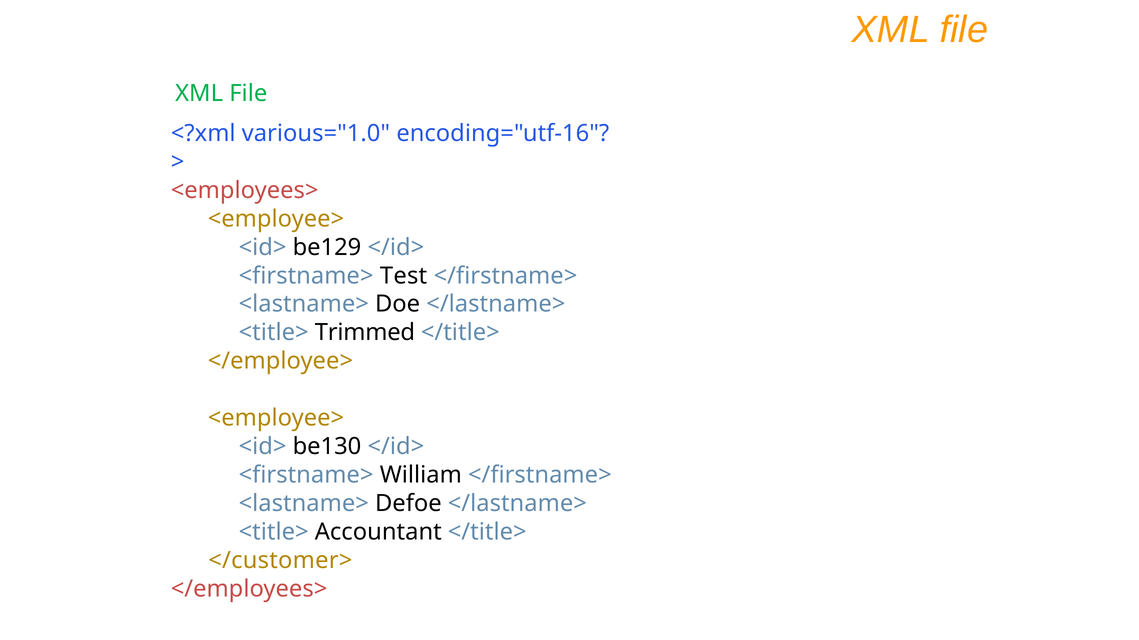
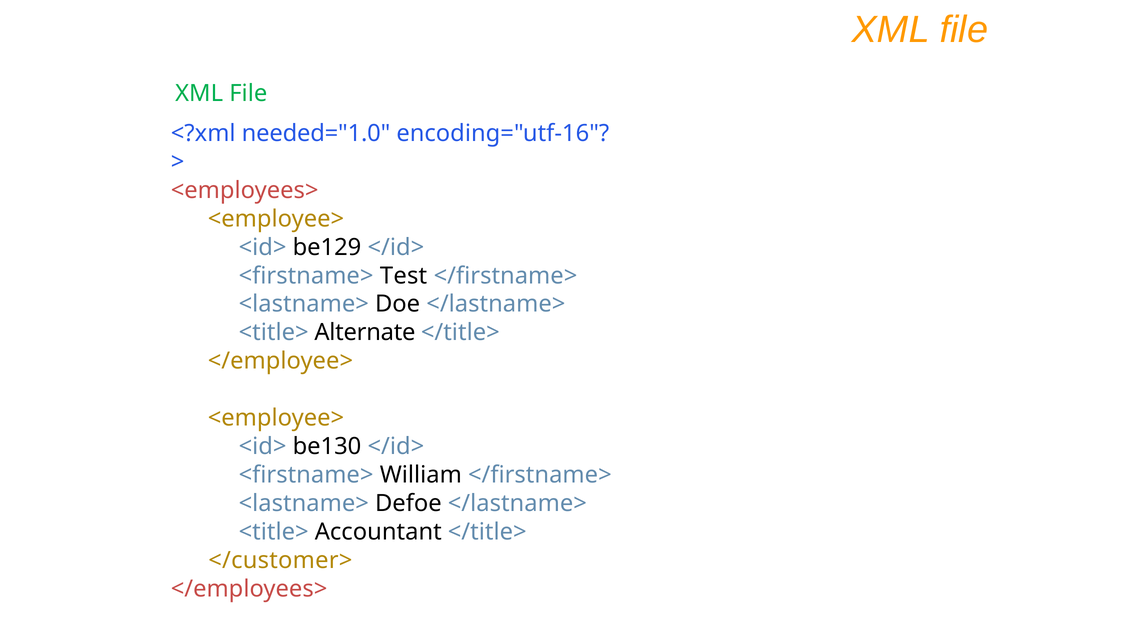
various="1.0: various="1.0 -> needed="1.0 (316, 134)
Trimmed: Trimmed -> Alternate (365, 333)
